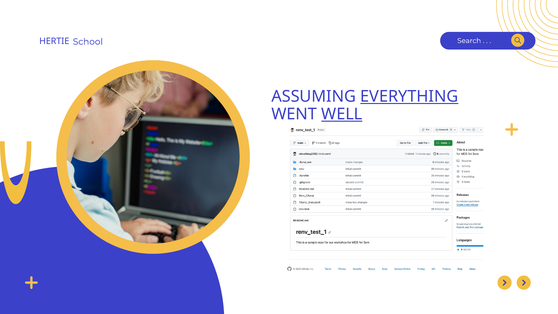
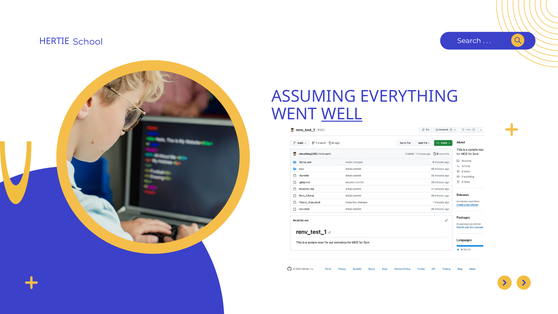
EVERYTHING underline: present -> none (409, 96)
